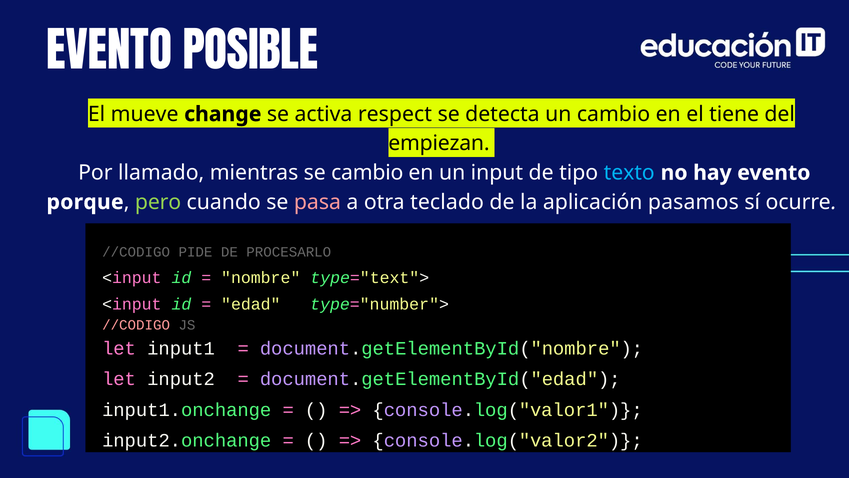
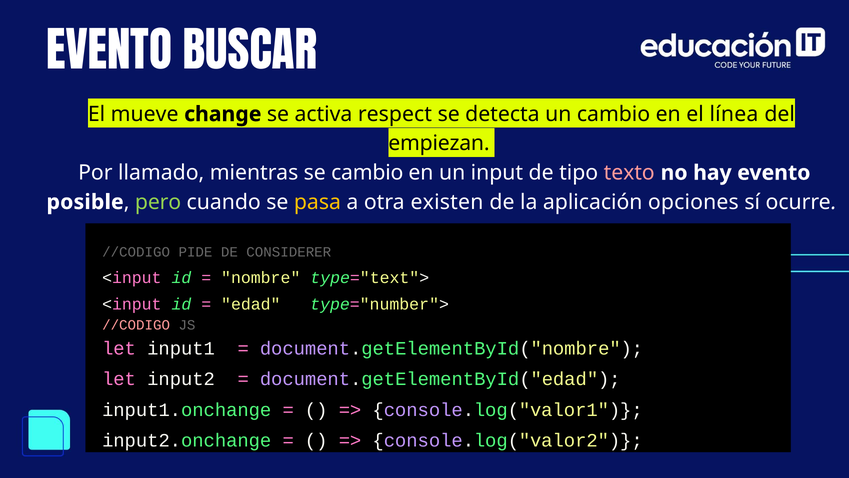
POSIBLE: POSIBLE -> BUSCAR (250, 53)
tiene: tiene -> línea (734, 114)
texto colour: light blue -> pink (629, 173)
porque: porque -> posible (85, 202)
pasa colour: pink -> yellow (317, 202)
teclado: teclado -> existen (447, 202)
pasamos: pasamos -> opciones (693, 202)
PROCESARLO: PROCESARLO -> CONSIDERER (289, 252)
